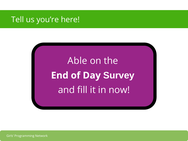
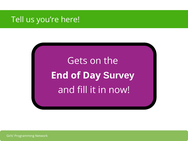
Able: Able -> Gets (77, 61)
